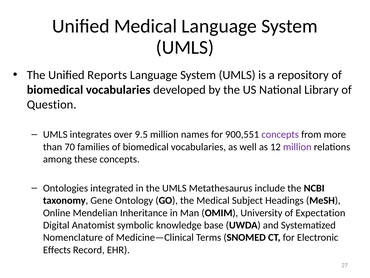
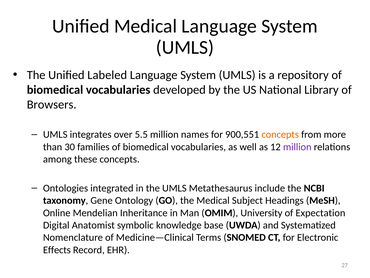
Reports: Reports -> Labeled (107, 75)
Question: Question -> Browsers (52, 104)
9.5: 9.5 -> 5.5 (141, 134)
concepts colour: purple -> orange (280, 134)
70: 70 -> 30 (70, 147)
